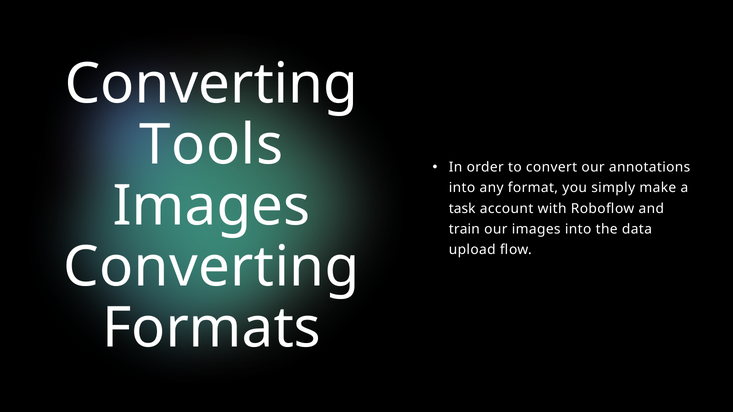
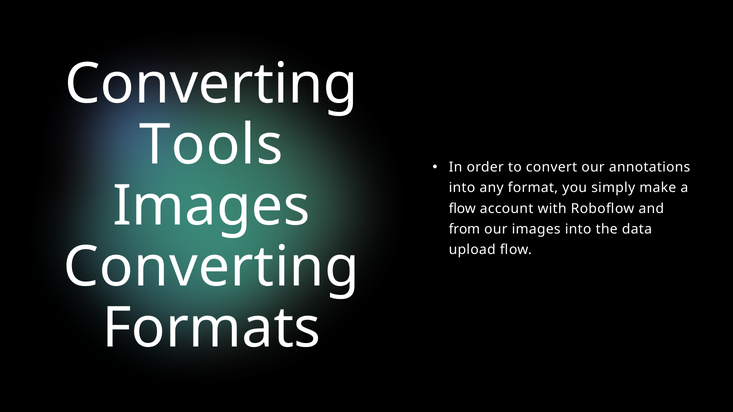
task: task -> flow (462, 209)
train: train -> from (464, 229)
